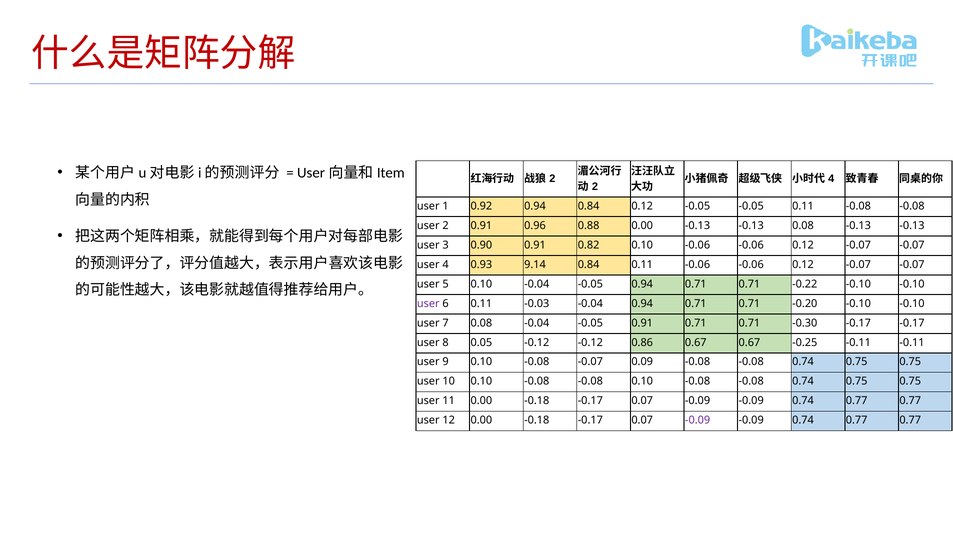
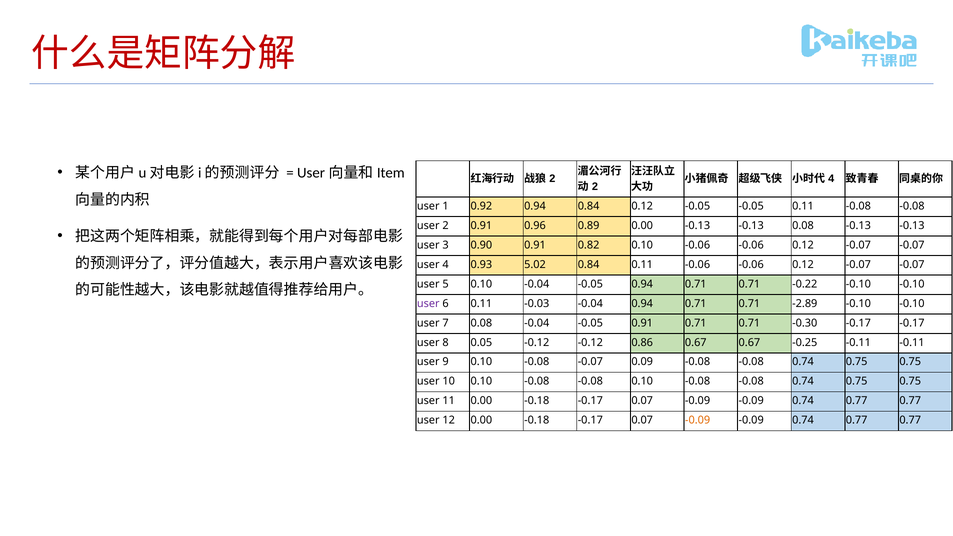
0.88: 0.88 -> 0.89 (589, 226)
9.14: 9.14 -> 5.02 (535, 265)
-0.20: -0.20 -> -2.89 (805, 304)
-0.09 colour: purple -> orange (698, 420)
